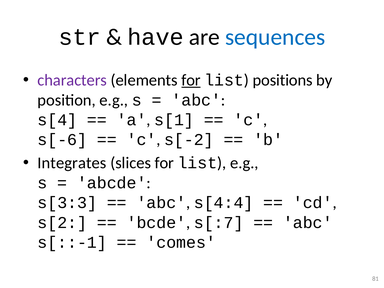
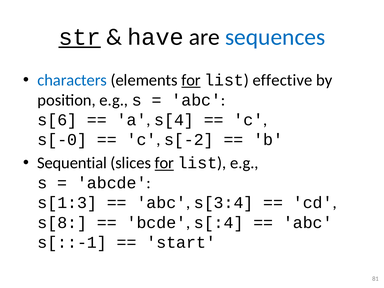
str underline: none -> present (80, 37)
characters colour: purple -> blue (72, 80)
positions: positions -> effective (282, 80)
s[4: s[4 -> s[6 (57, 120)
s[1: s[1 -> s[4 (174, 120)
s[-6: s[-6 -> s[-0 (62, 140)
Integrates: Integrates -> Sequential (72, 163)
for underline: none -> present (164, 163)
s[3:3: s[3:3 -> s[1:3 (67, 203)
s[4:4: s[4:4 -> s[3:4 (224, 203)
s[2: s[2 -> s[8 (62, 223)
s[:7: s[:7 -> s[:4 (219, 223)
comes: comes -> start (181, 242)
